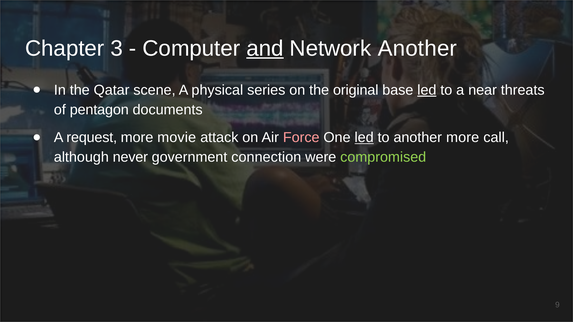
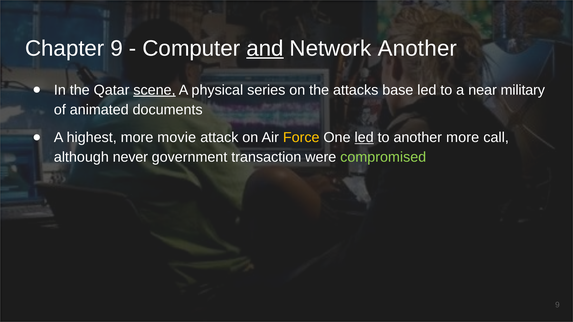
Chapter 3: 3 -> 9 (117, 49)
scene underline: none -> present (154, 90)
original: original -> attacks (356, 90)
led underline: present -> none (427, 90)
threats: threats -> military (523, 90)
pentagon: pentagon -> animated (99, 110)
request: request -> highest (92, 138)
Force colour: pink -> yellow (301, 138)
connection: connection -> transaction (266, 157)
